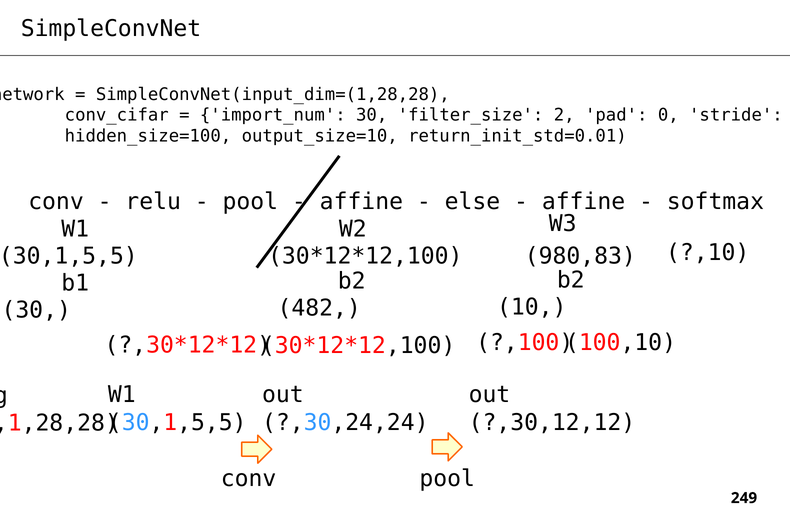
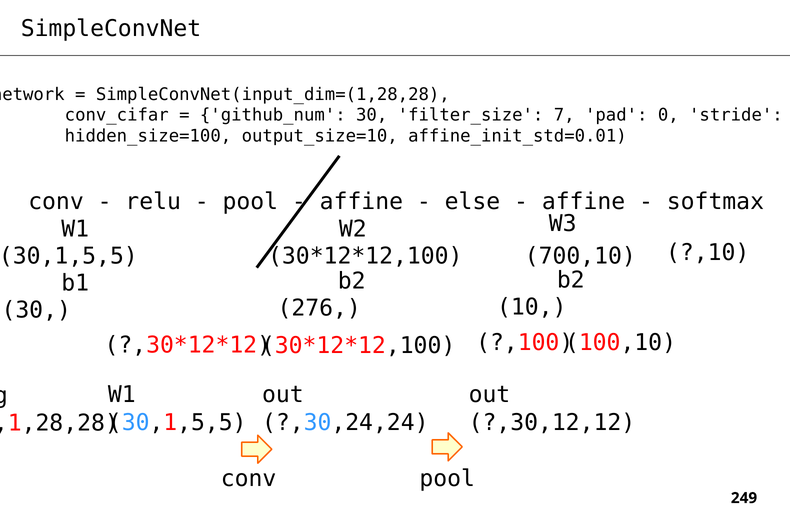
import_num: import_num -> github_num (273, 115)
2: 2 -> 7 (564, 115)
return_init_std=0.01: return_init_std=0.01 -> affine_init_std=0.01 (517, 136)
980,83: 980,83 -> 700,10 (580, 256)
482: 482 -> 276 (319, 308)
